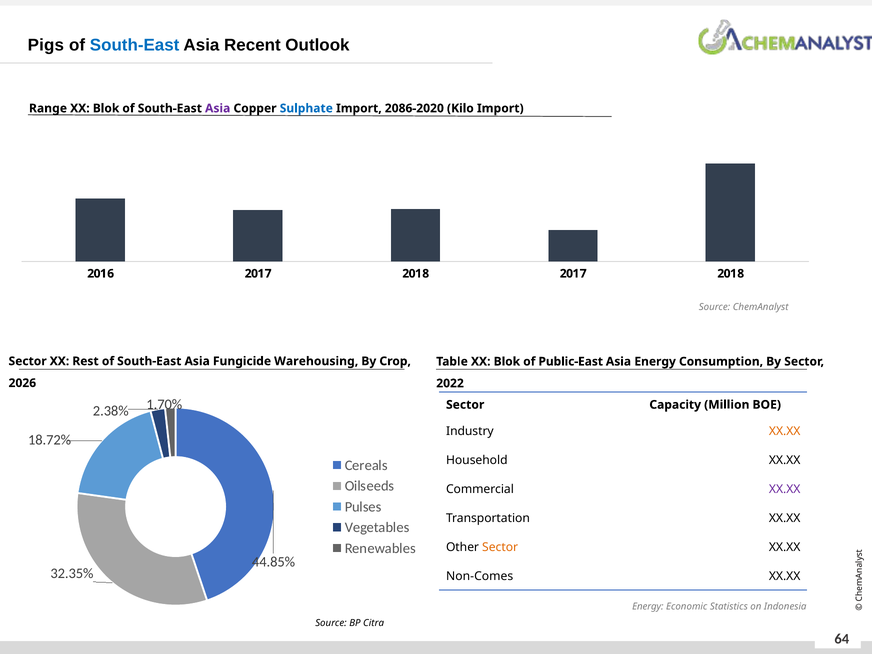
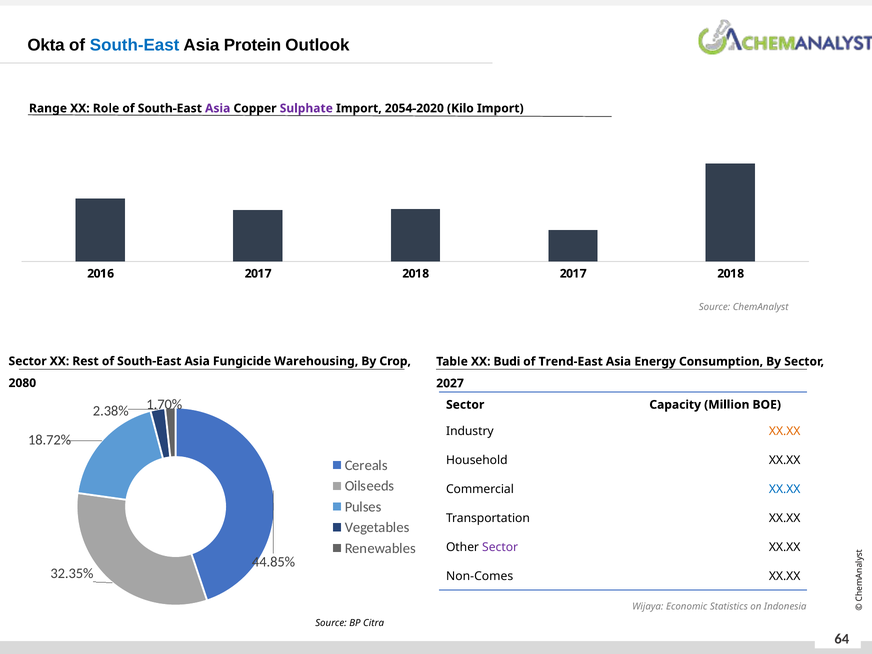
Pigs: Pigs -> Okta (46, 45)
Recent: Recent -> Protein (252, 45)
Blok: Blok -> Role (106, 108)
Sulphate colour: blue -> purple (306, 108)
2086-2020: 2086-2020 -> 2054-2020 (414, 108)
Table XX Blok: Blok -> Budi (507, 362)
Public-East: Public-East -> Trend-East (571, 362)
2026: 2026 -> 2080 (22, 383)
2022: 2022 -> 2027 (450, 383)
XX.XX colour: purple -> blue (785, 489)
Sector colour: orange -> purple (500, 547)
Energy: Energy -> Wijaya (648, 607)
